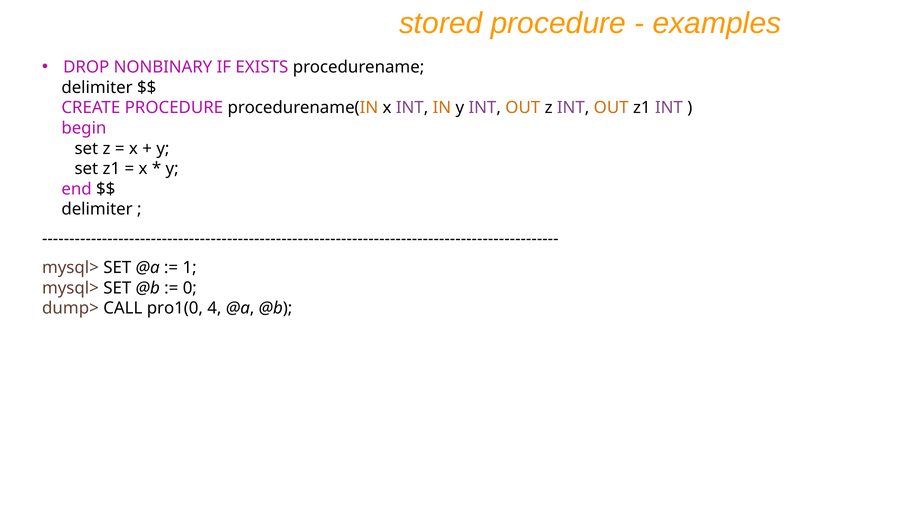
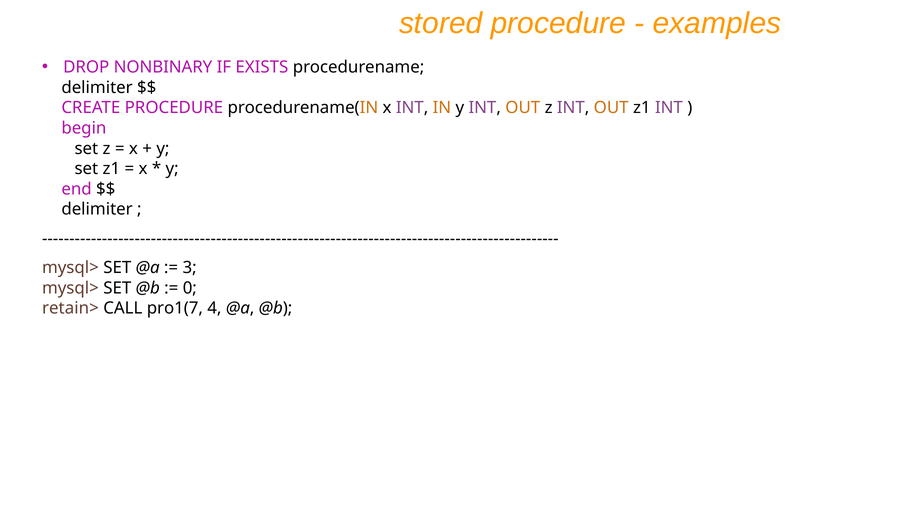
1: 1 -> 3 (190, 268)
dump>: dump> -> retain> (70, 308)
pro1(0: pro1(0 -> pro1(7 (175, 308)
